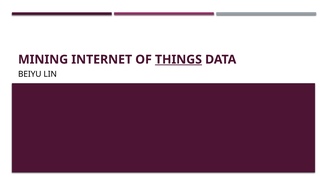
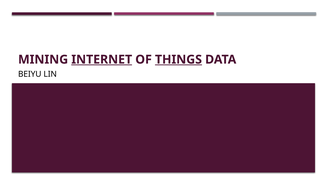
INTERNET underline: none -> present (102, 59)
